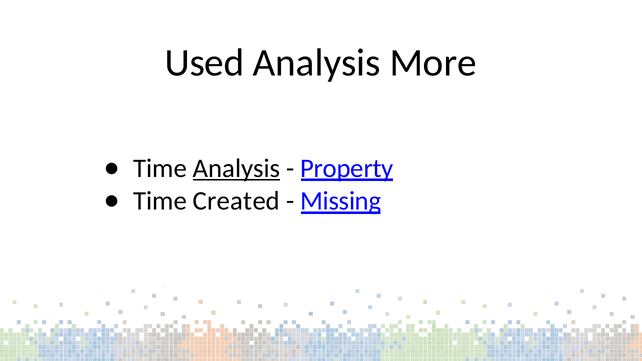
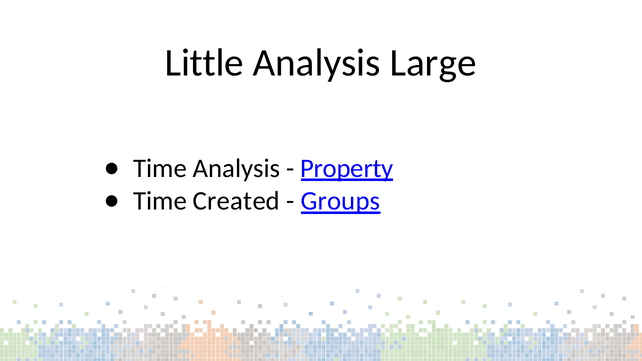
Used: Used -> Little (204, 63)
More: More -> Large (433, 63)
Analysis underline: present -> none (237, 169)
Missing: Missing -> Groups (341, 201)
